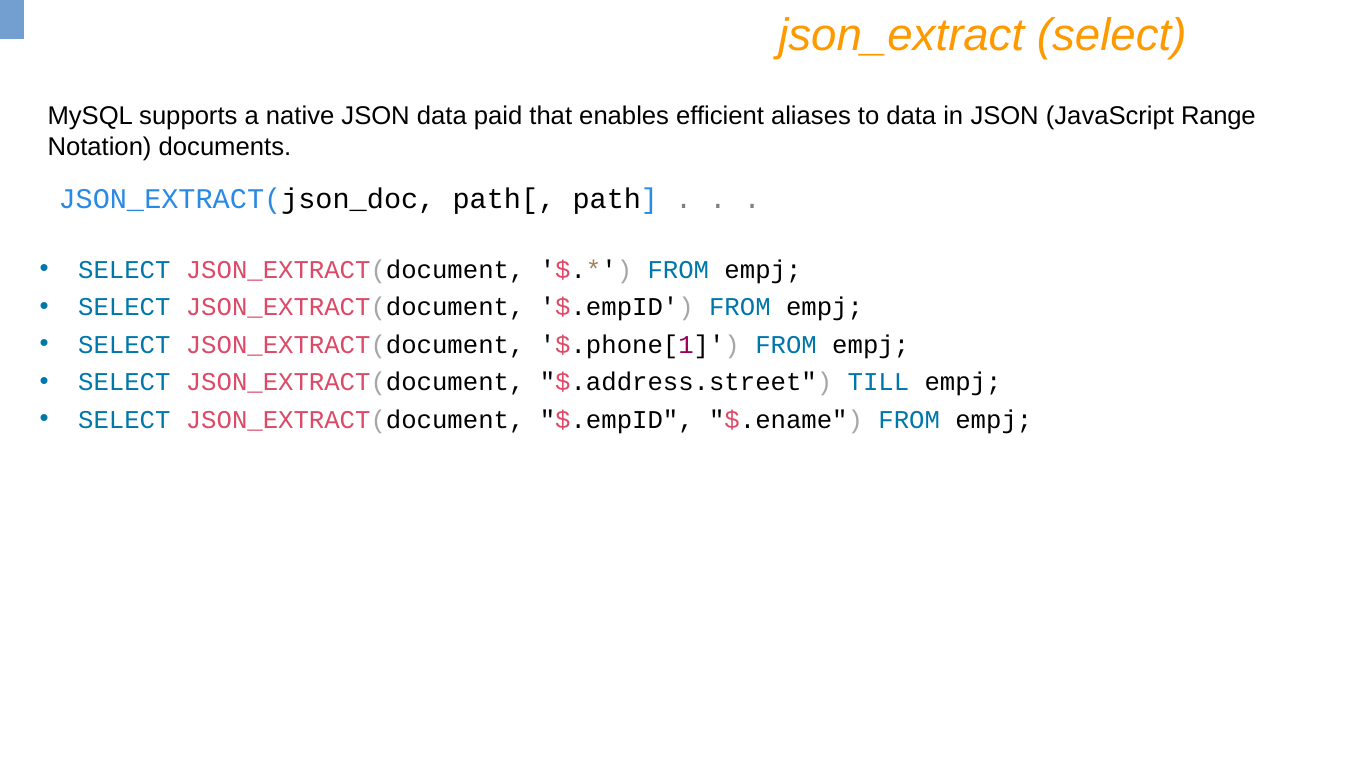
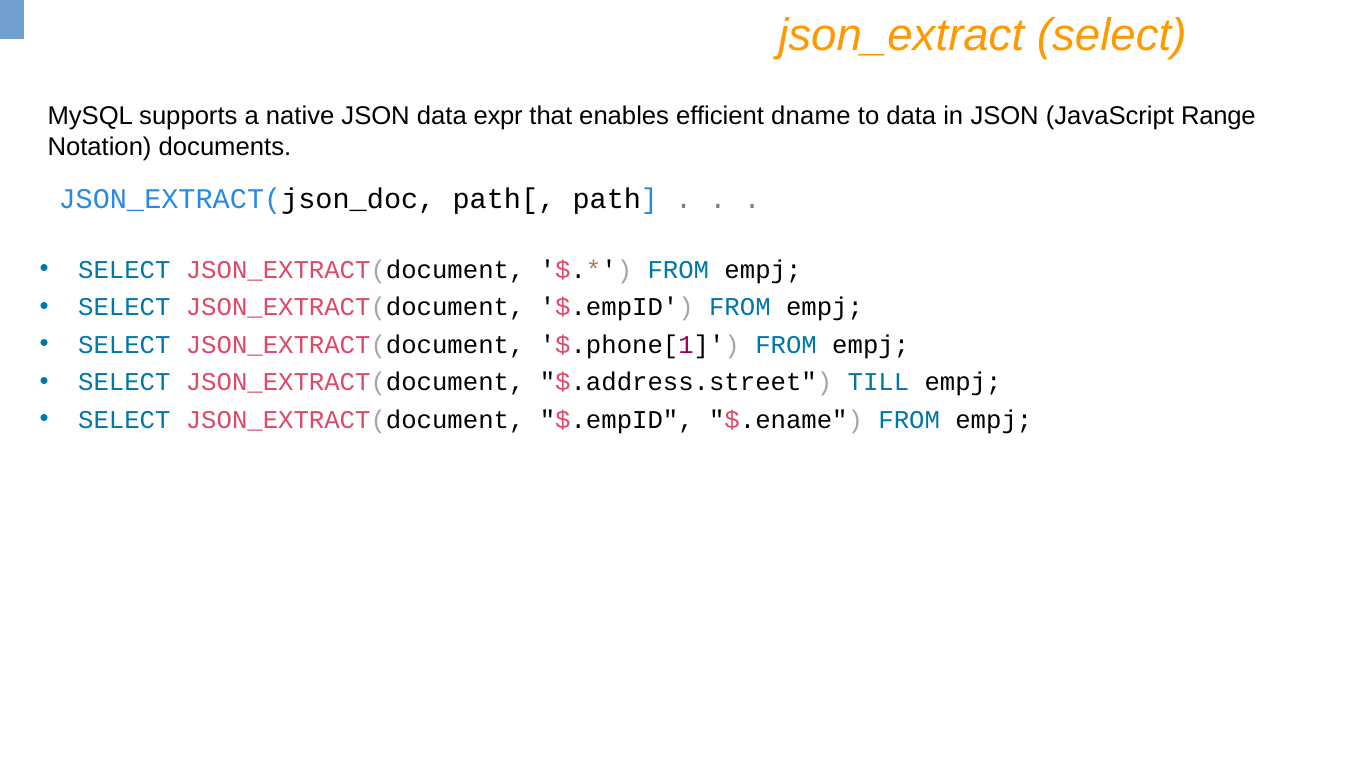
paid: paid -> expr (498, 116)
aliases: aliases -> dname (811, 116)
